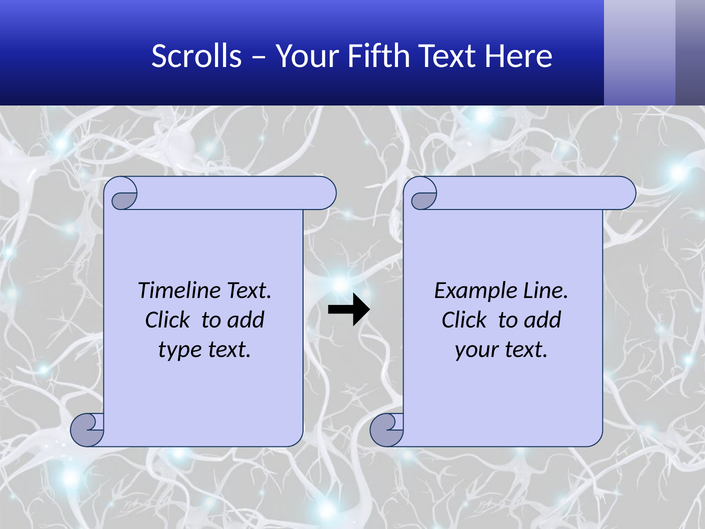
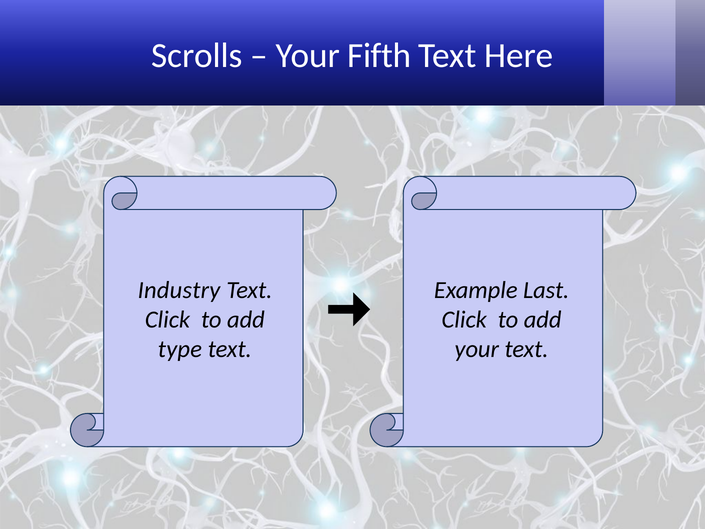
Timeline: Timeline -> Industry (179, 290)
Line: Line -> Last (546, 290)
